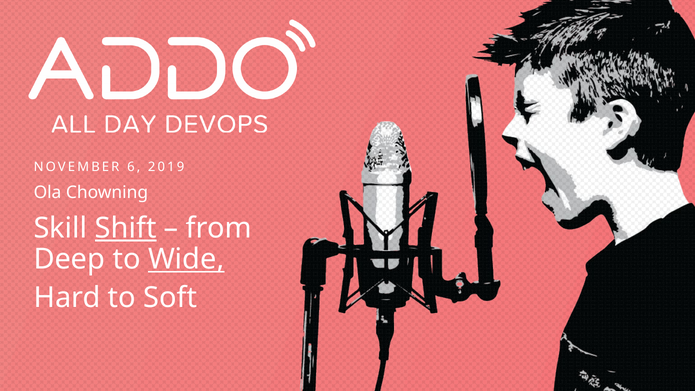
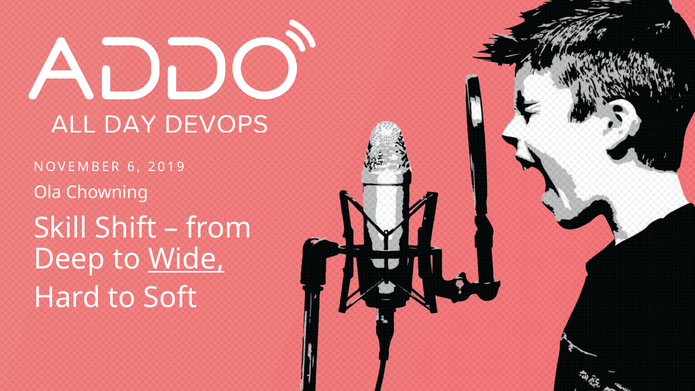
Shift underline: present -> none (126, 228)
